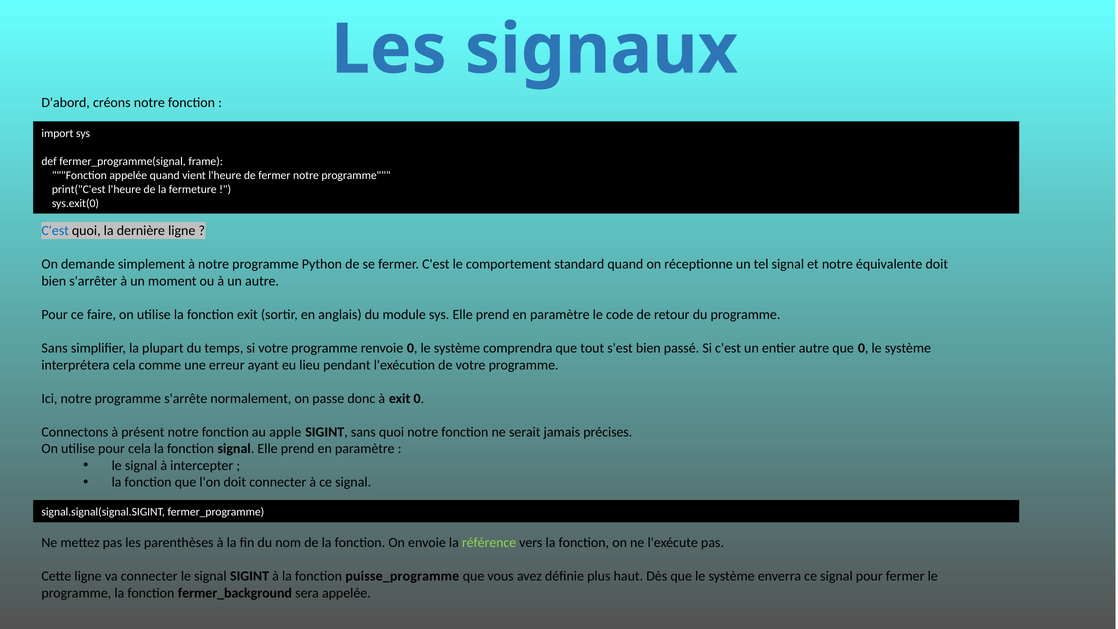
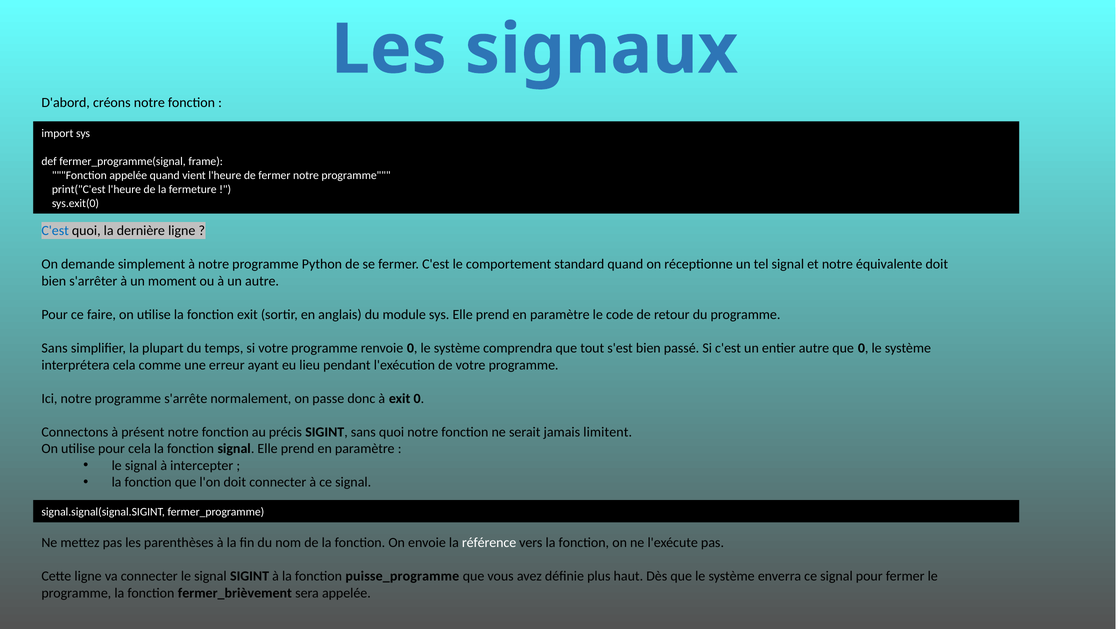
apple: apple -> précis (285, 432)
précises: précises -> limitent (608, 432)
référence colour: light green -> white (489, 543)
fermer_background: fermer_background -> fermer_brièvement (235, 593)
